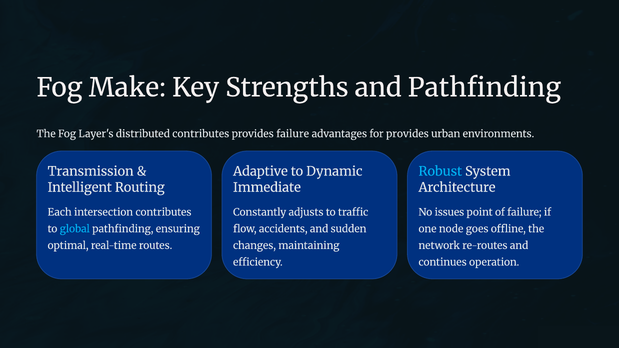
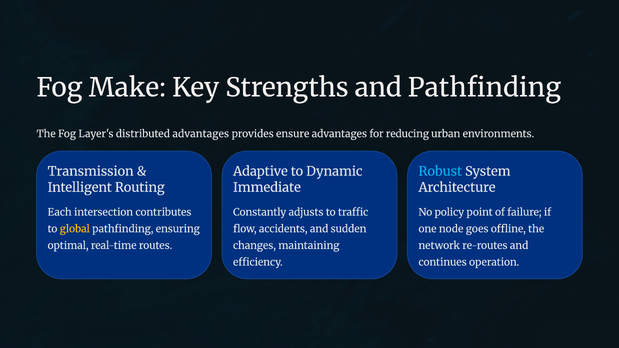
distributed contributes: contributes -> advantages (201, 134)
provides failure: failure -> ensure (293, 134)
for provides: provides -> reducing (407, 134)
issues: issues -> policy (449, 212)
global colour: light blue -> yellow (75, 229)
